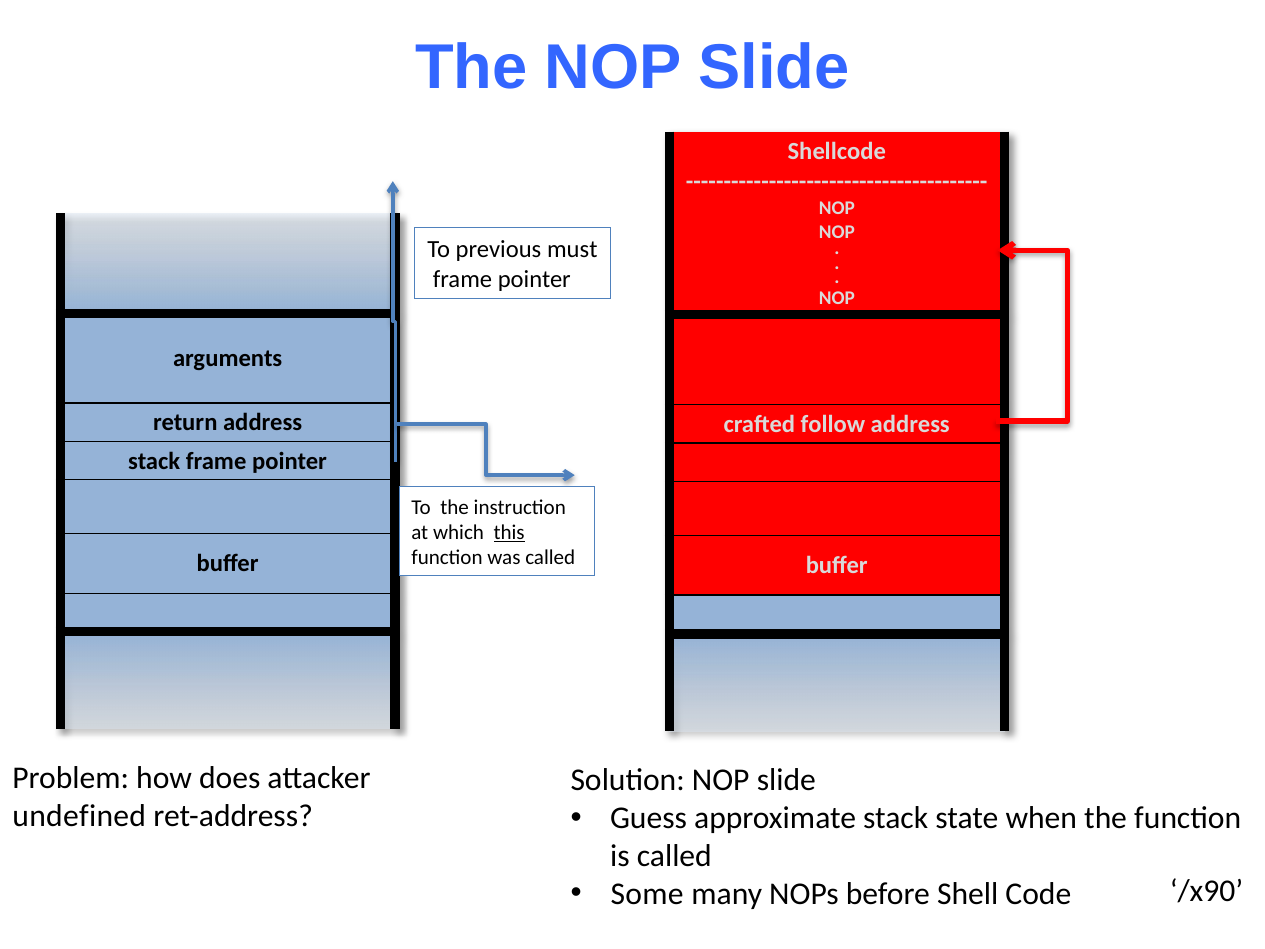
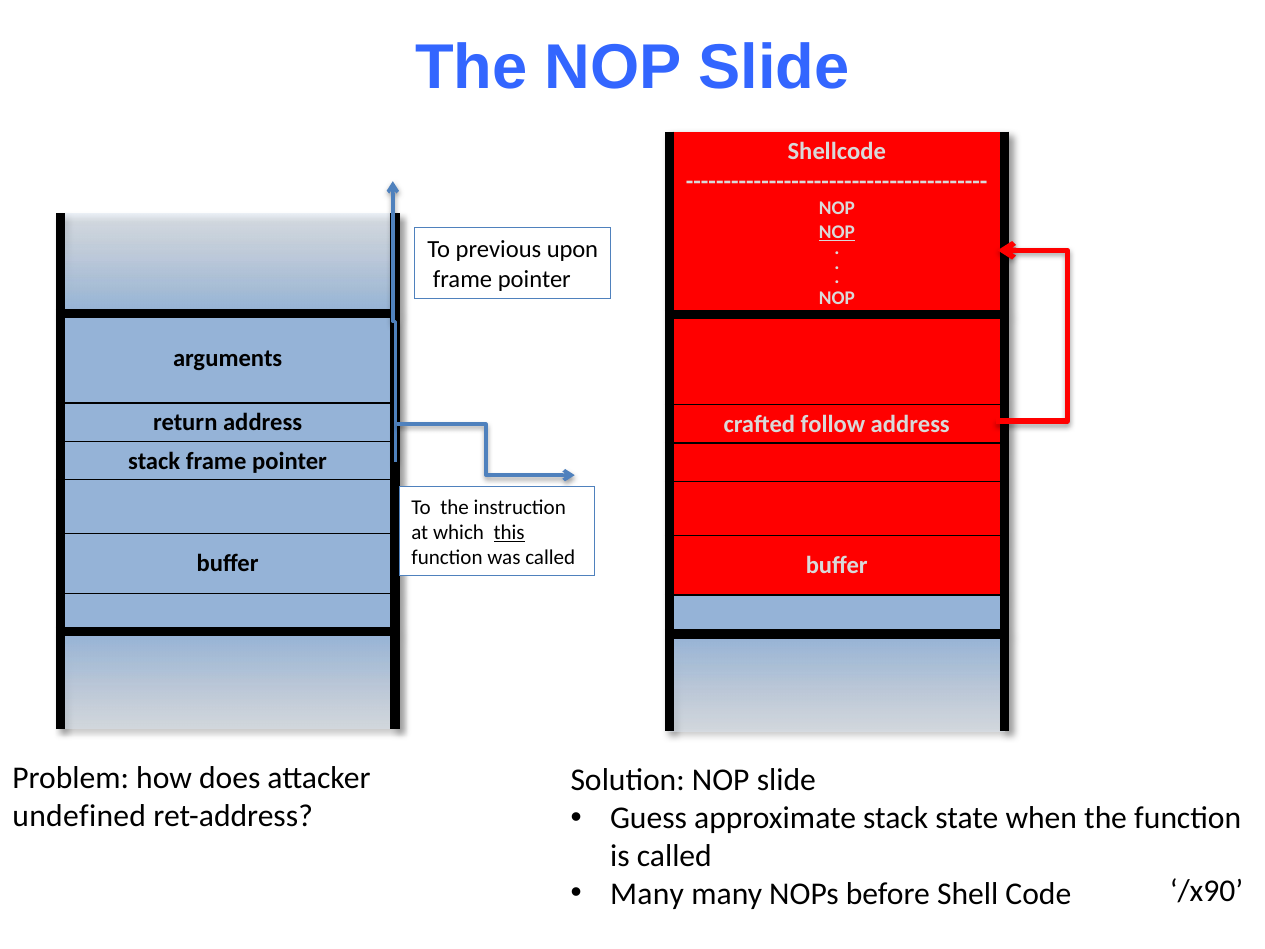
NOP underline: none -> present (837, 232)
must: must -> upon (572, 250)
Some: Some -> Many (647, 894)
